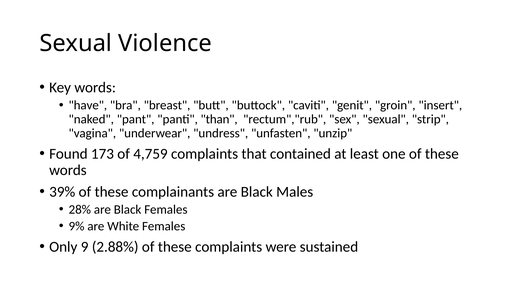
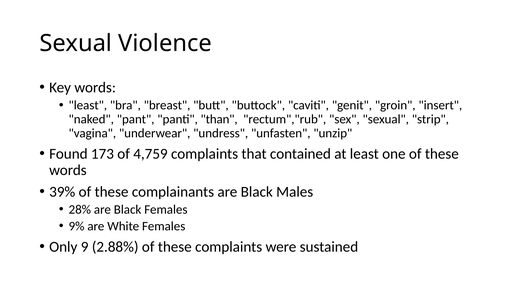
have: have -> least (88, 105)
